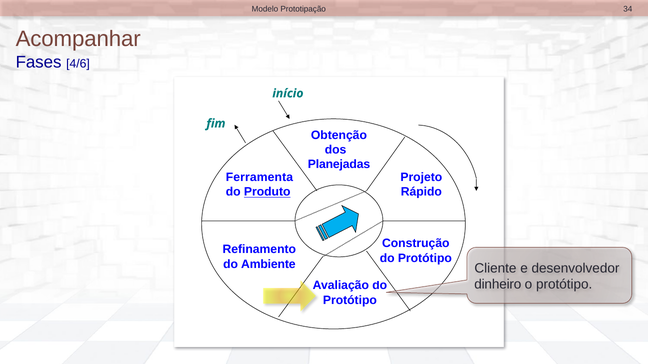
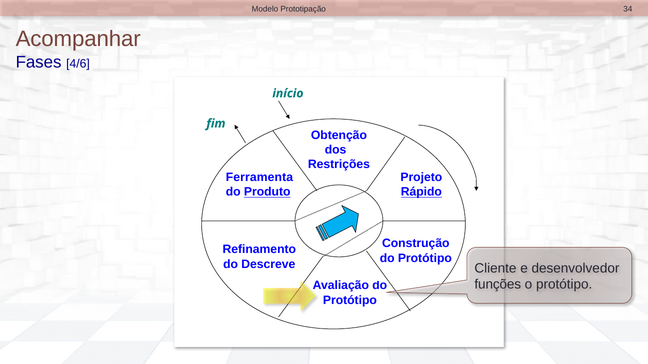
Planejadas: Planejadas -> Restrições (339, 165)
Rápido underline: none -> present (421, 192)
Ambiente: Ambiente -> Descreve (268, 264)
dinheiro: dinheiro -> funções (498, 285)
